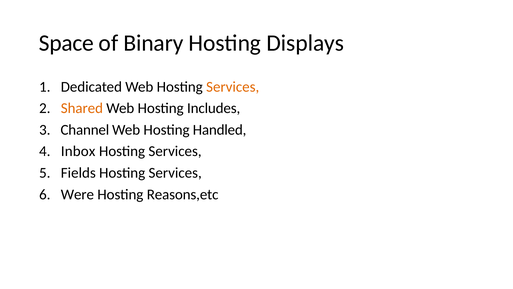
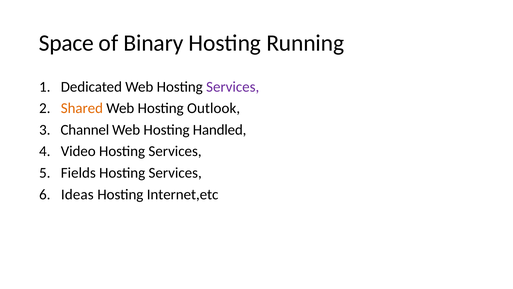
Displays: Displays -> Running (305, 43)
Services colour: orange -> purple (233, 87)
Includes: Includes -> Outlook (214, 108)
Inbox: Inbox -> Video (78, 151)
Were: Were -> Ideas (77, 194)
Reasons,etc: Reasons,etc -> Internet,etc (183, 194)
